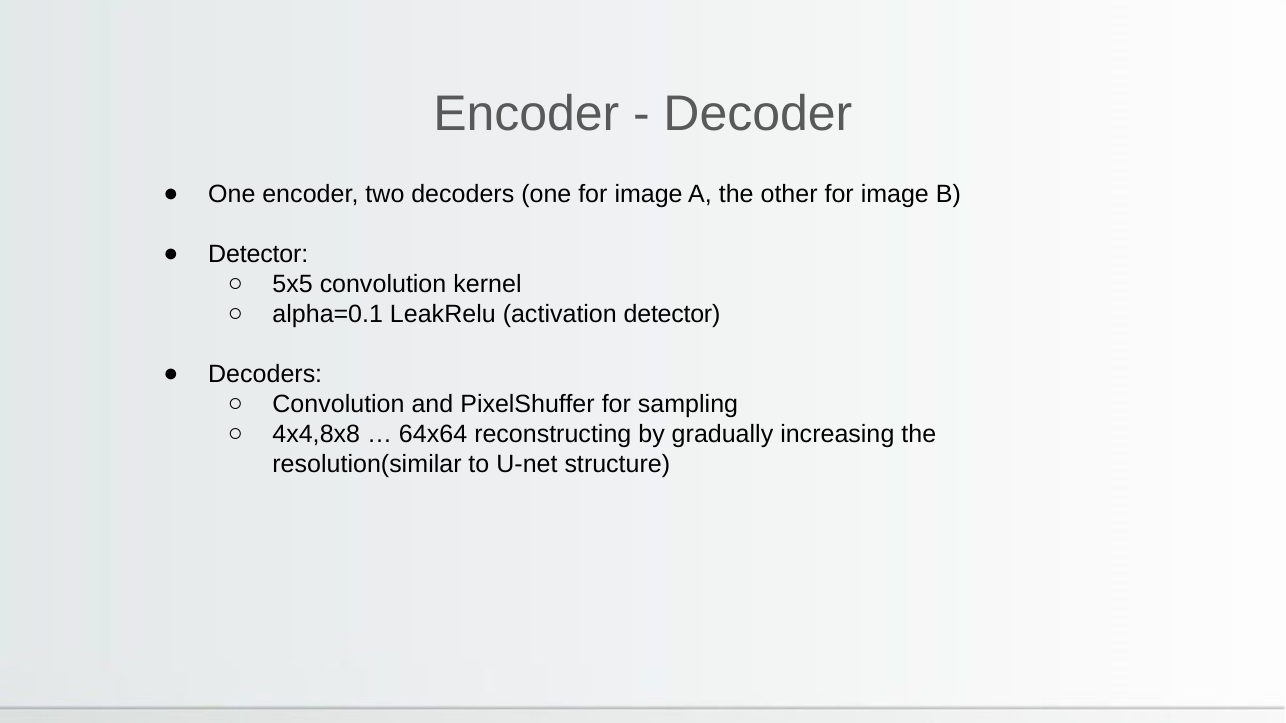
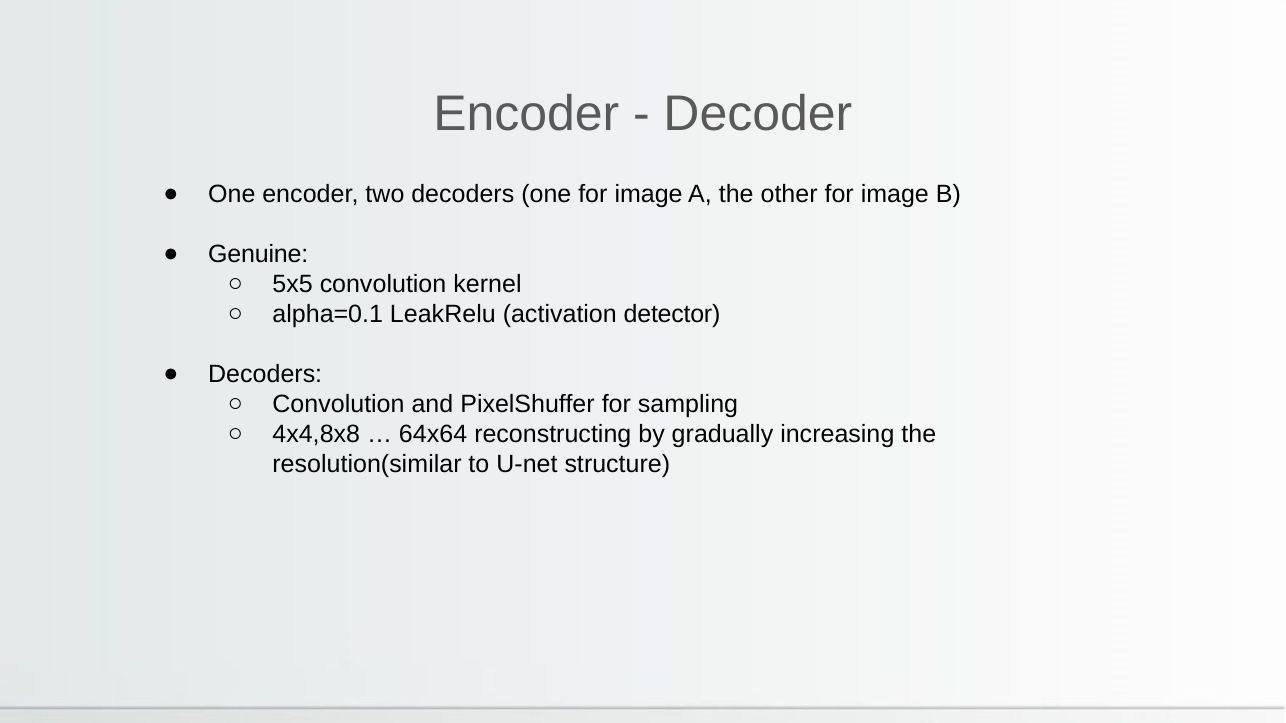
Detector: Detector -> Genuine (258, 254)
